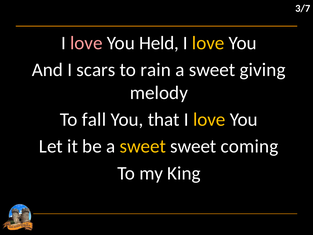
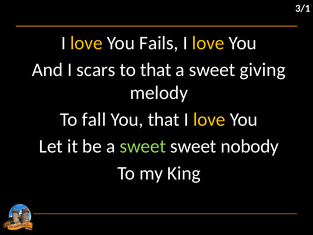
3/7: 3/7 -> 3/1 (303, 9)
love colour: pink -> yellow (86, 43)
Held: Held -> Fails (159, 43)
to rain: rain -> that (156, 70)
sweet colour: yellow -> light green (143, 146)
coming: coming -> nobody (250, 146)
